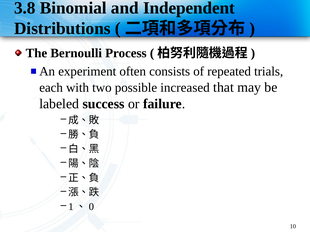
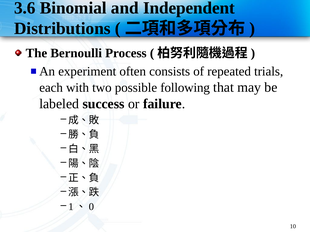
3.8: 3.8 -> 3.6 (25, 8)
increased: increased -> following (185, 88)
